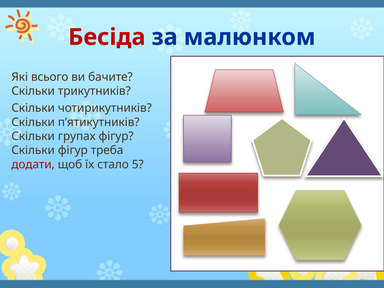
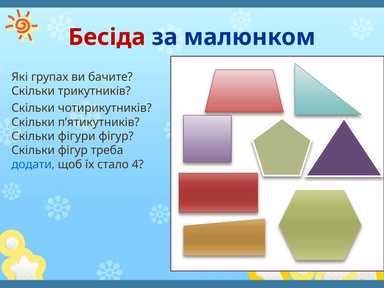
всього: всього -> групах (50, 77)
групах: групах -> фігури (77, 136)
додати colour: red -> blue (33, 164)
5: 5 -> 4 (138, 164)
